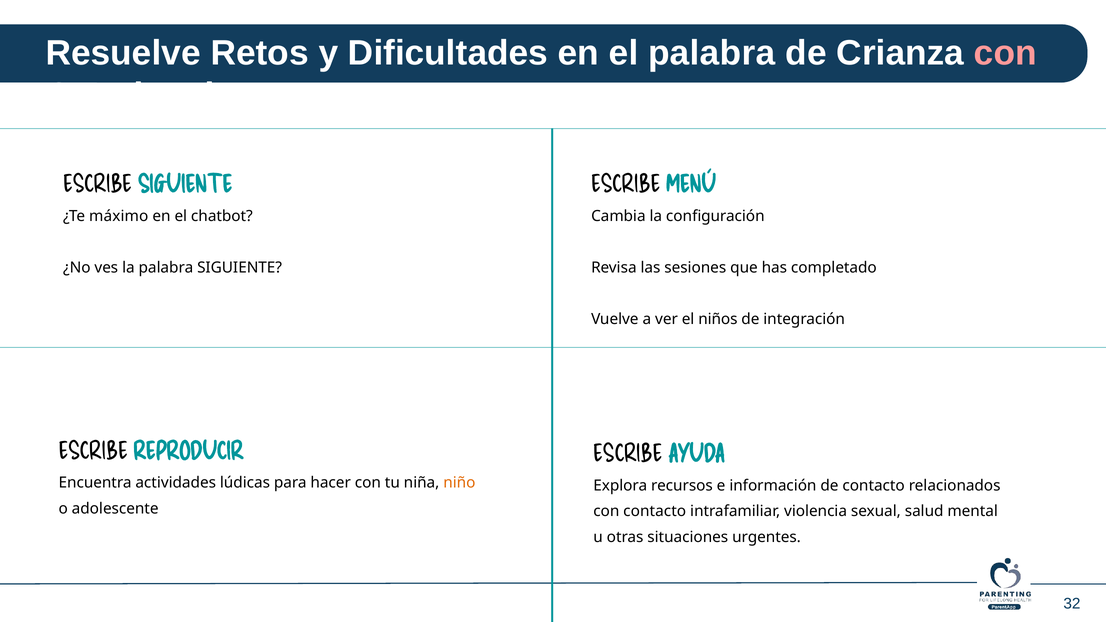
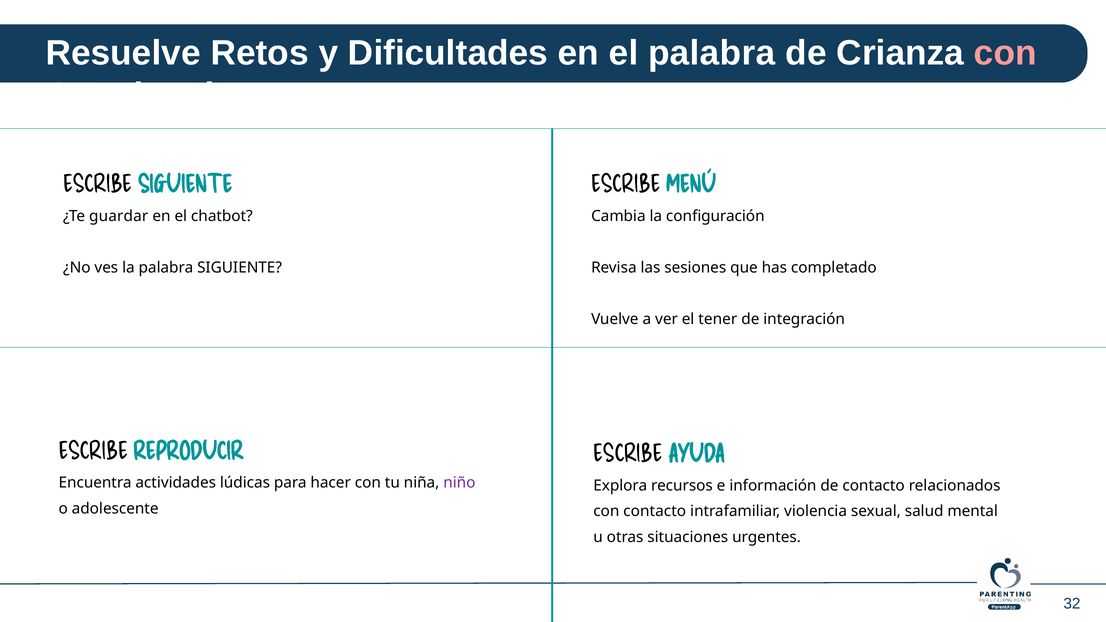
máximo: máximo -> guardar (119, 216)
niños: niños -> tener (718, 319)
niño colour: orange -> purple (459, 483)
